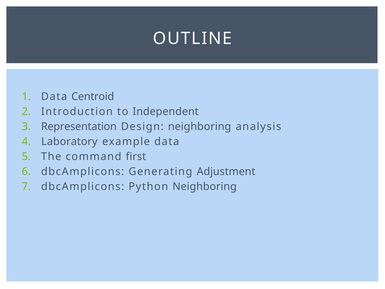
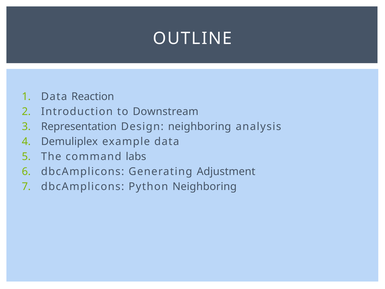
Centroid: Centroid -> Reaction (93, 96)
Independent: Independent -> Downstream (166, 111)
Laboratory: Laboratory -> Demuliplex (69, 141)
first: first -> labs (136, 156)
